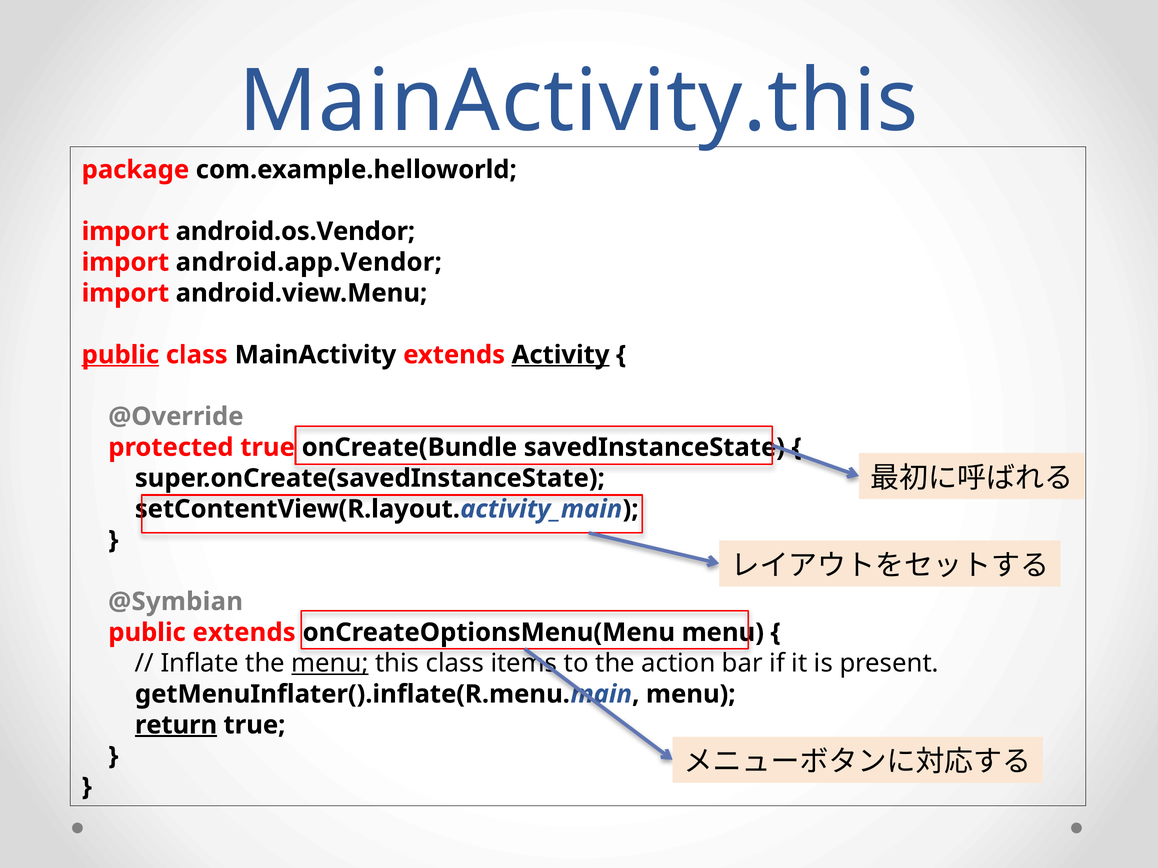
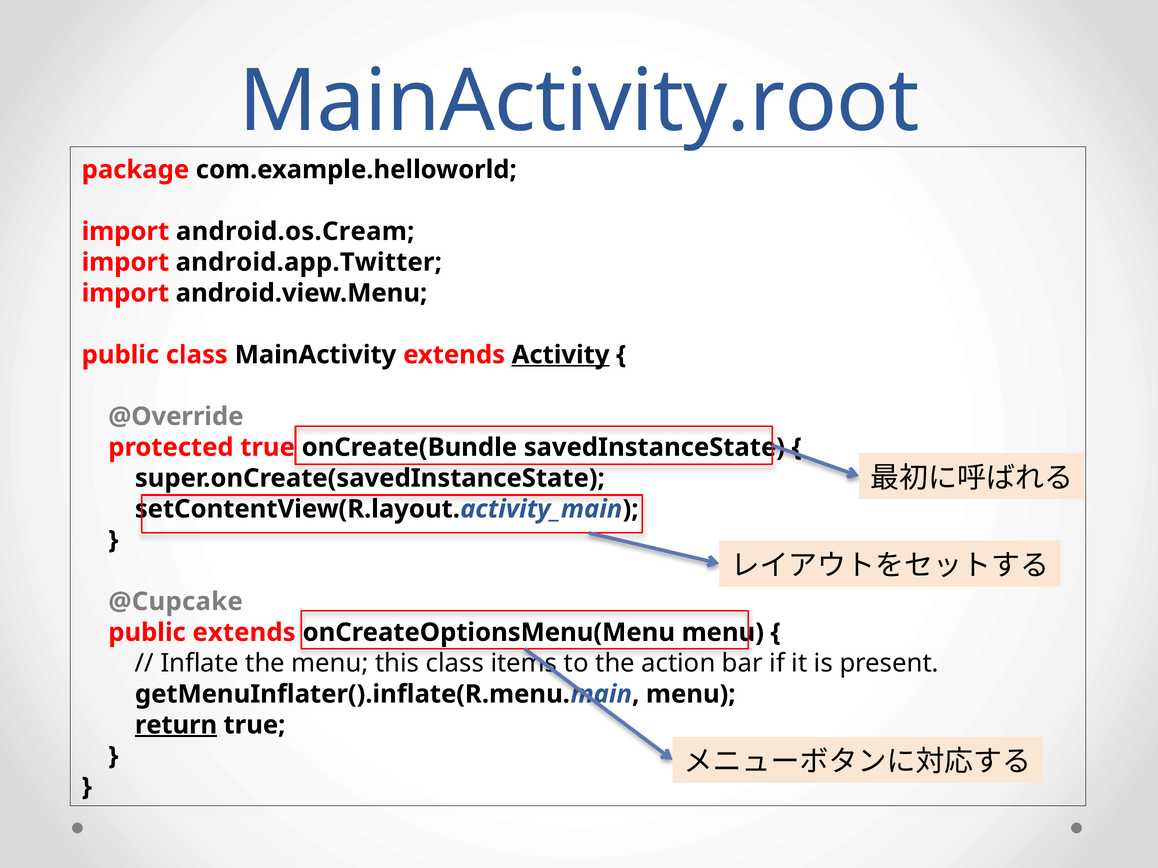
MainActivity.this: MainActivity.this -> MainActivity.root (579, 102)
android.os.Vendor: android.os.Vendor -> android.os.Cream (295, 232)
android.app.Vendor: android.app.Vendor -> android.app.Twitter (309, 262)
public underline: present -> none (120, 355)
@Symbian: @Symbian -> @Cupcake (176, 602)
menu underline: present -> none (330, 664)
